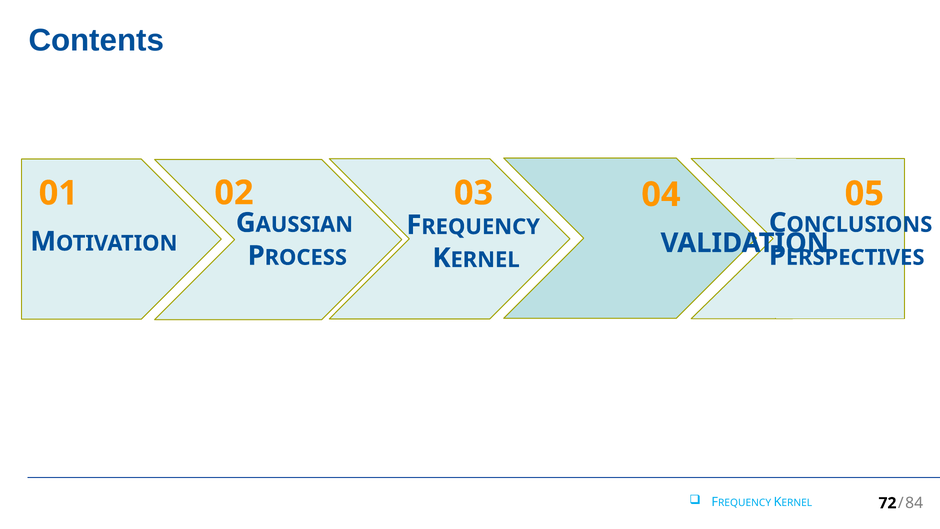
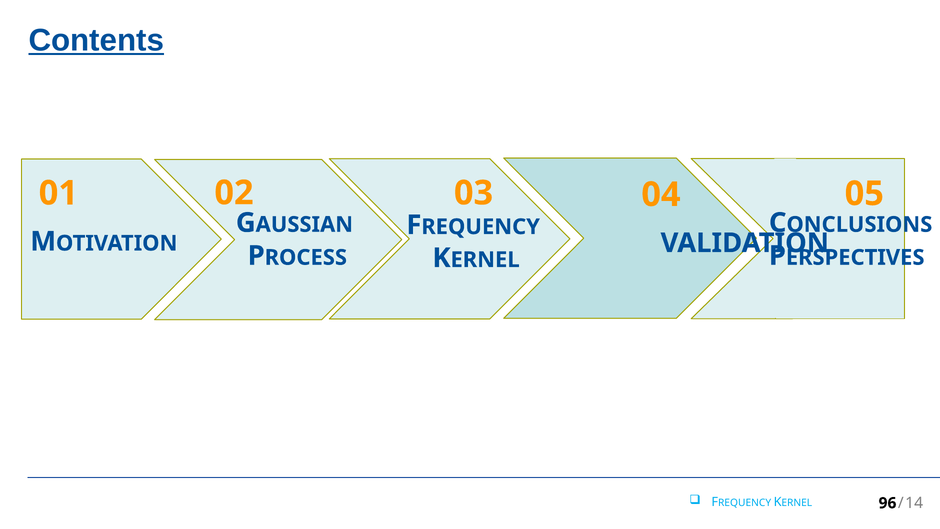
Contents underline: none -> present (96, 40)
72: 72 -> 96 (887, 503)
84: 84 -> 14 (914, 503)
